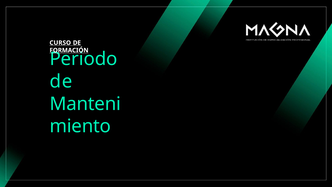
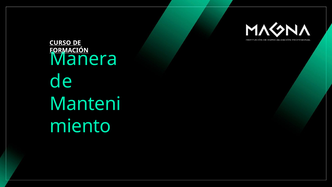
Periodo: Periodo -> Manera (83, 59)
